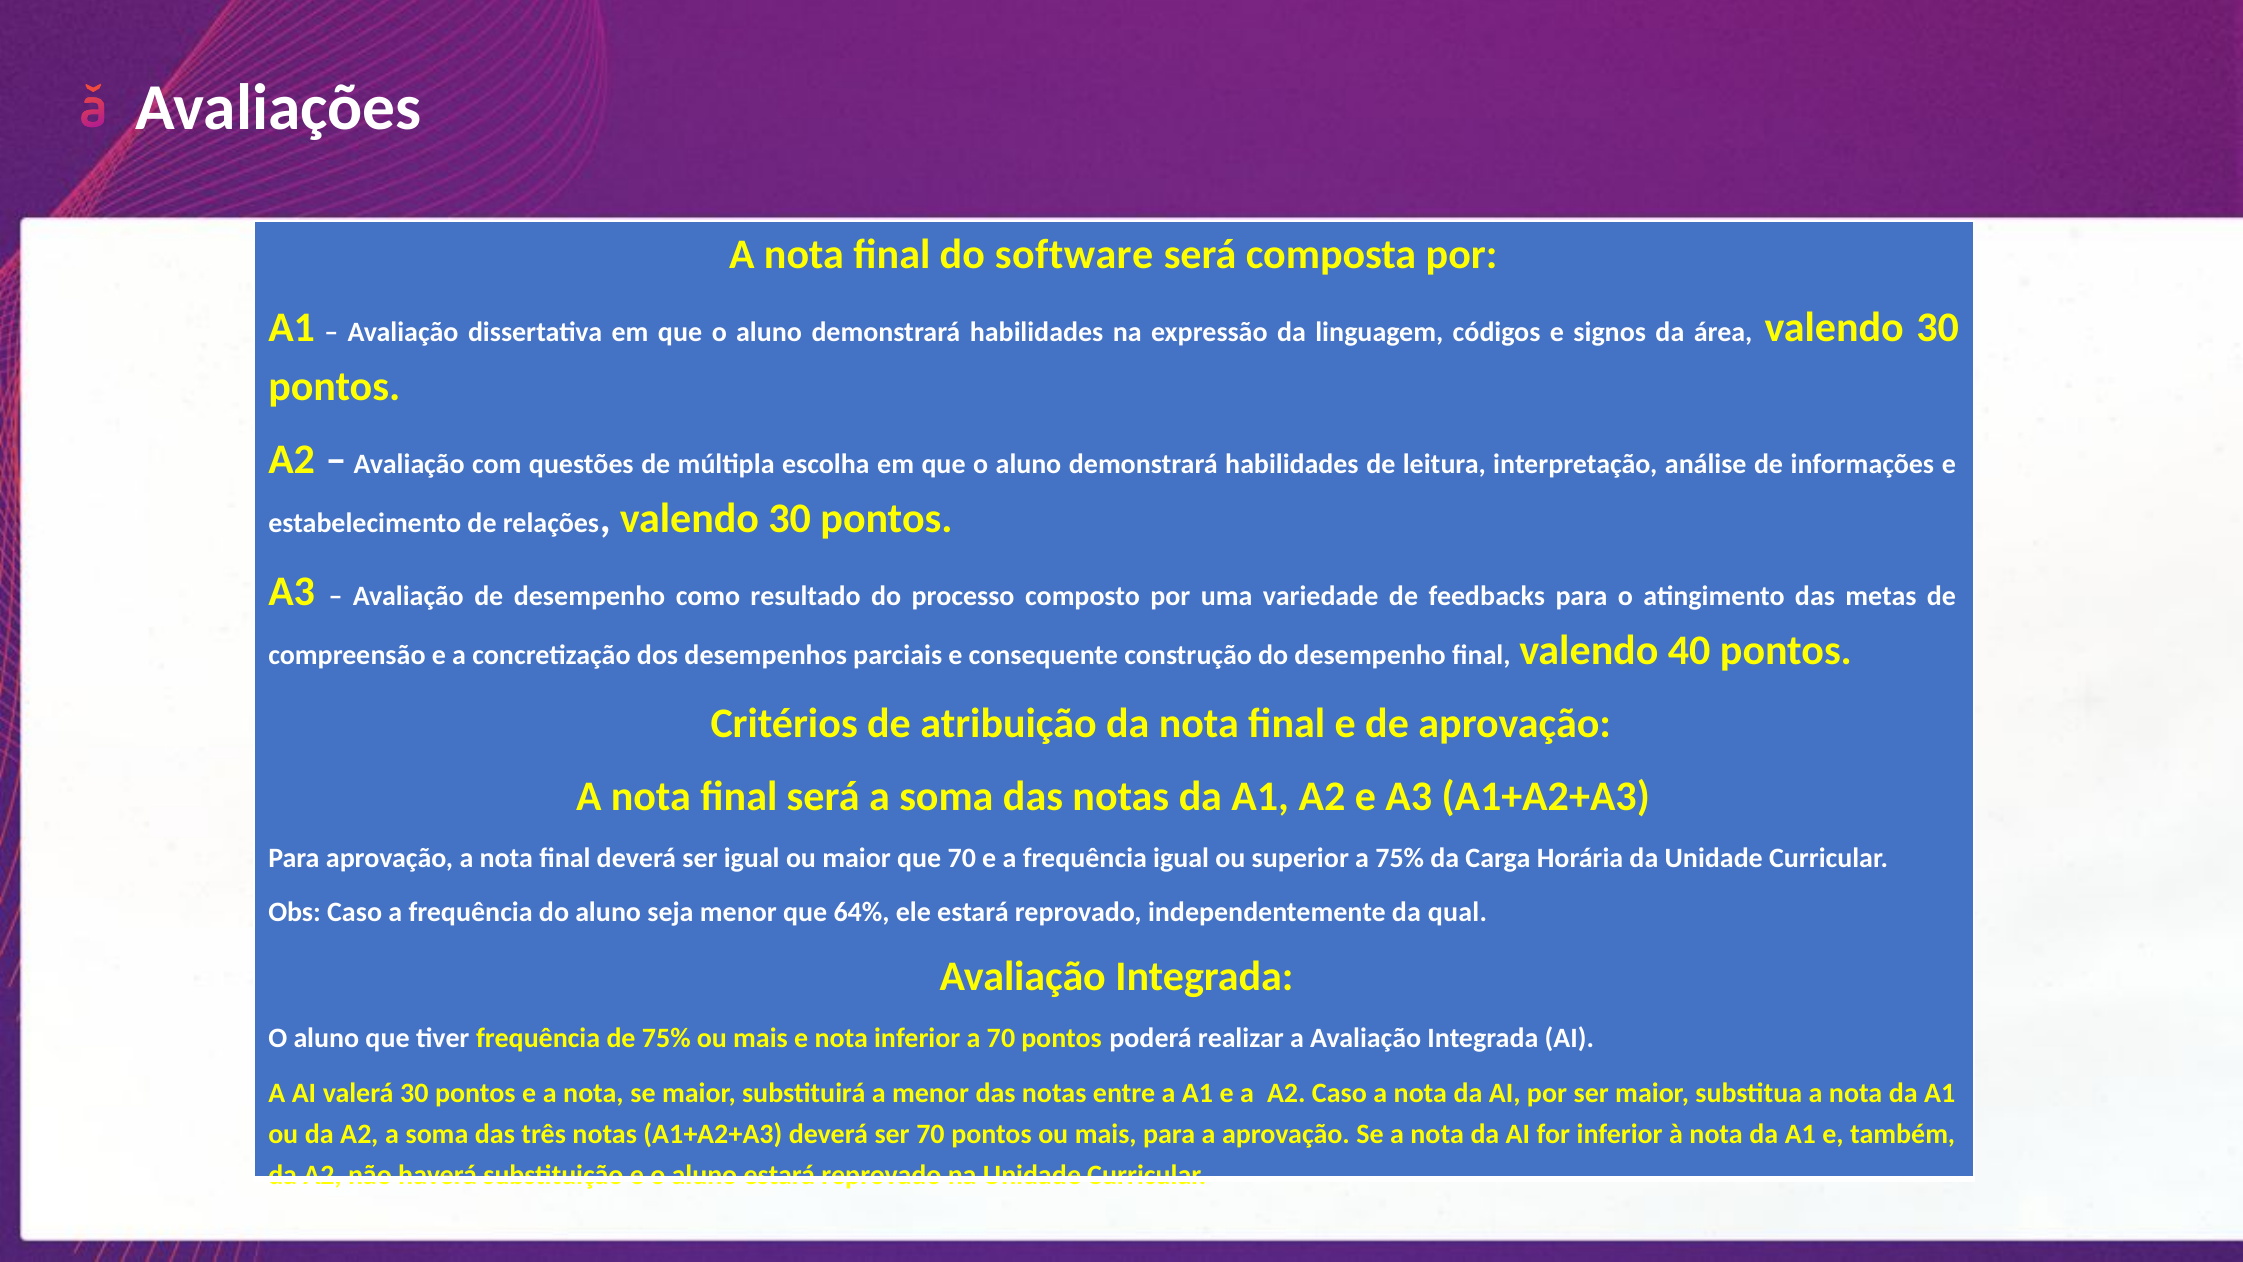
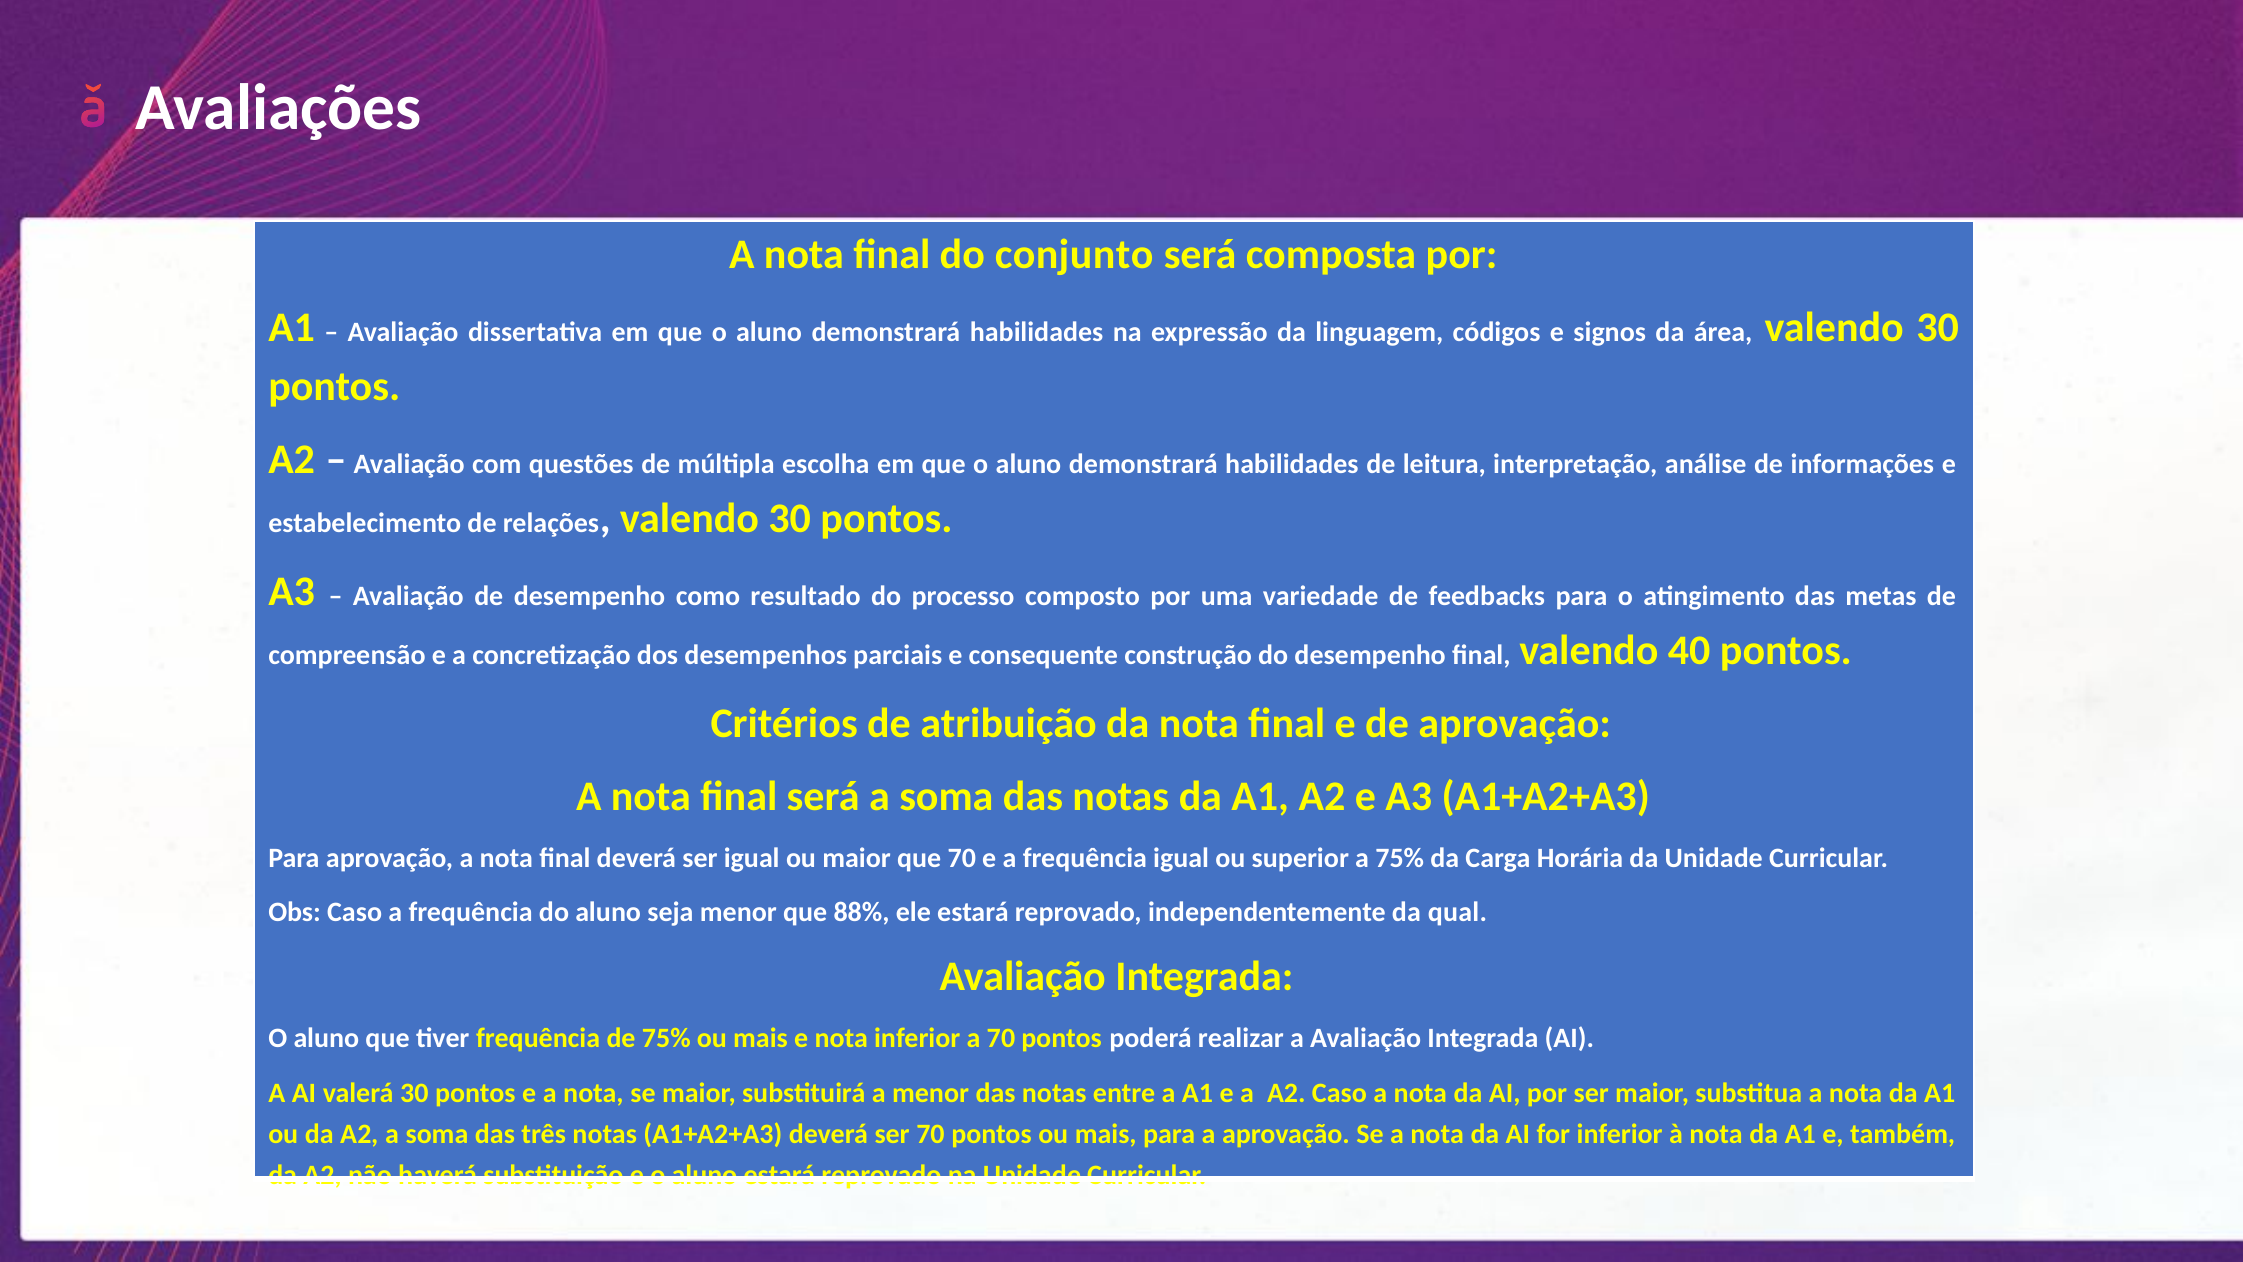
software: software -> conjunto (1074, 255)
64%: 64% -> 88% (862, 912)
